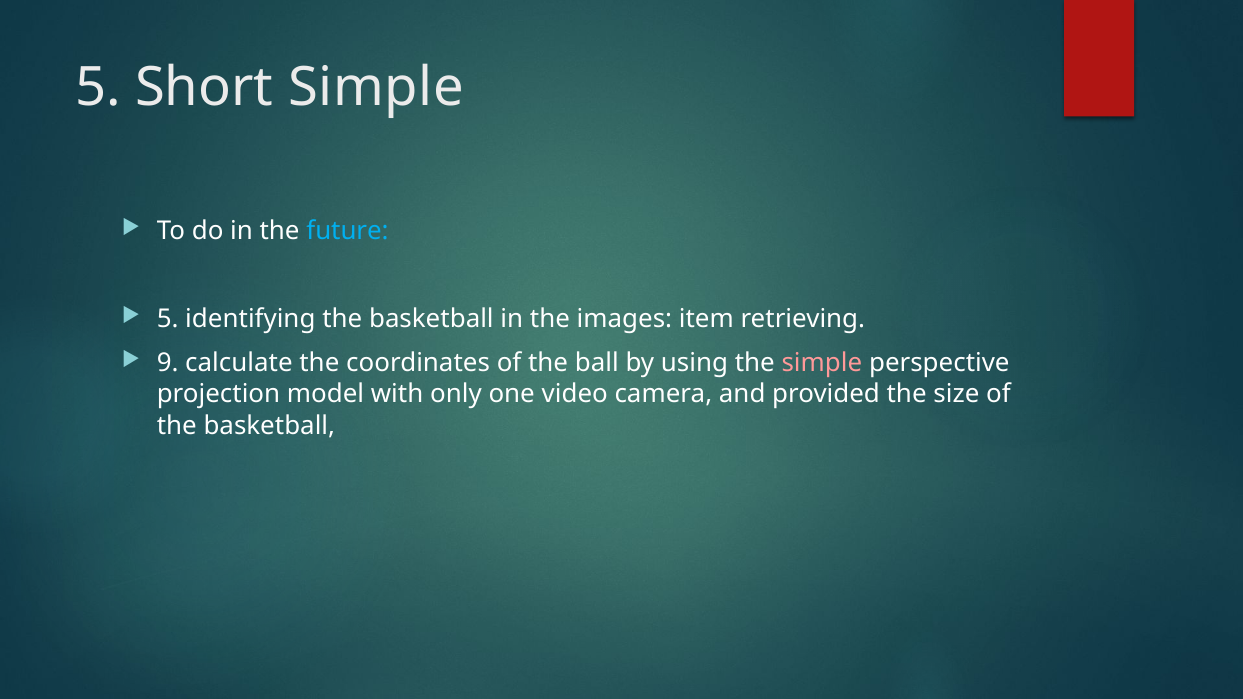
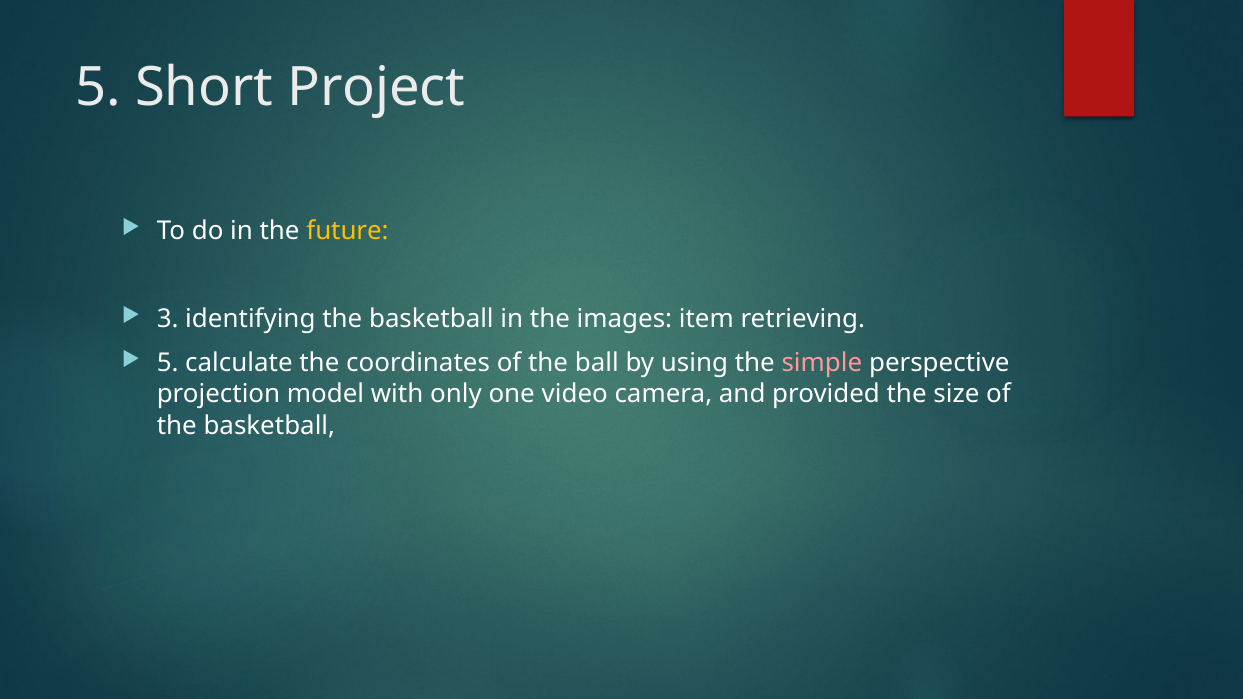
Short Simple: Simple -> Project (376, 87)
future colour: light blue -> yellow (348, 231)
5: 5 -> 3 (168, 319)
9: 9 -> 5 (168, 363)
